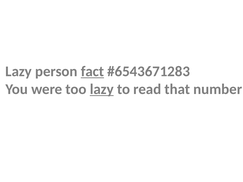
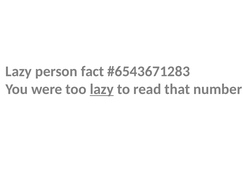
fact underline: present -> none (92, 72)
